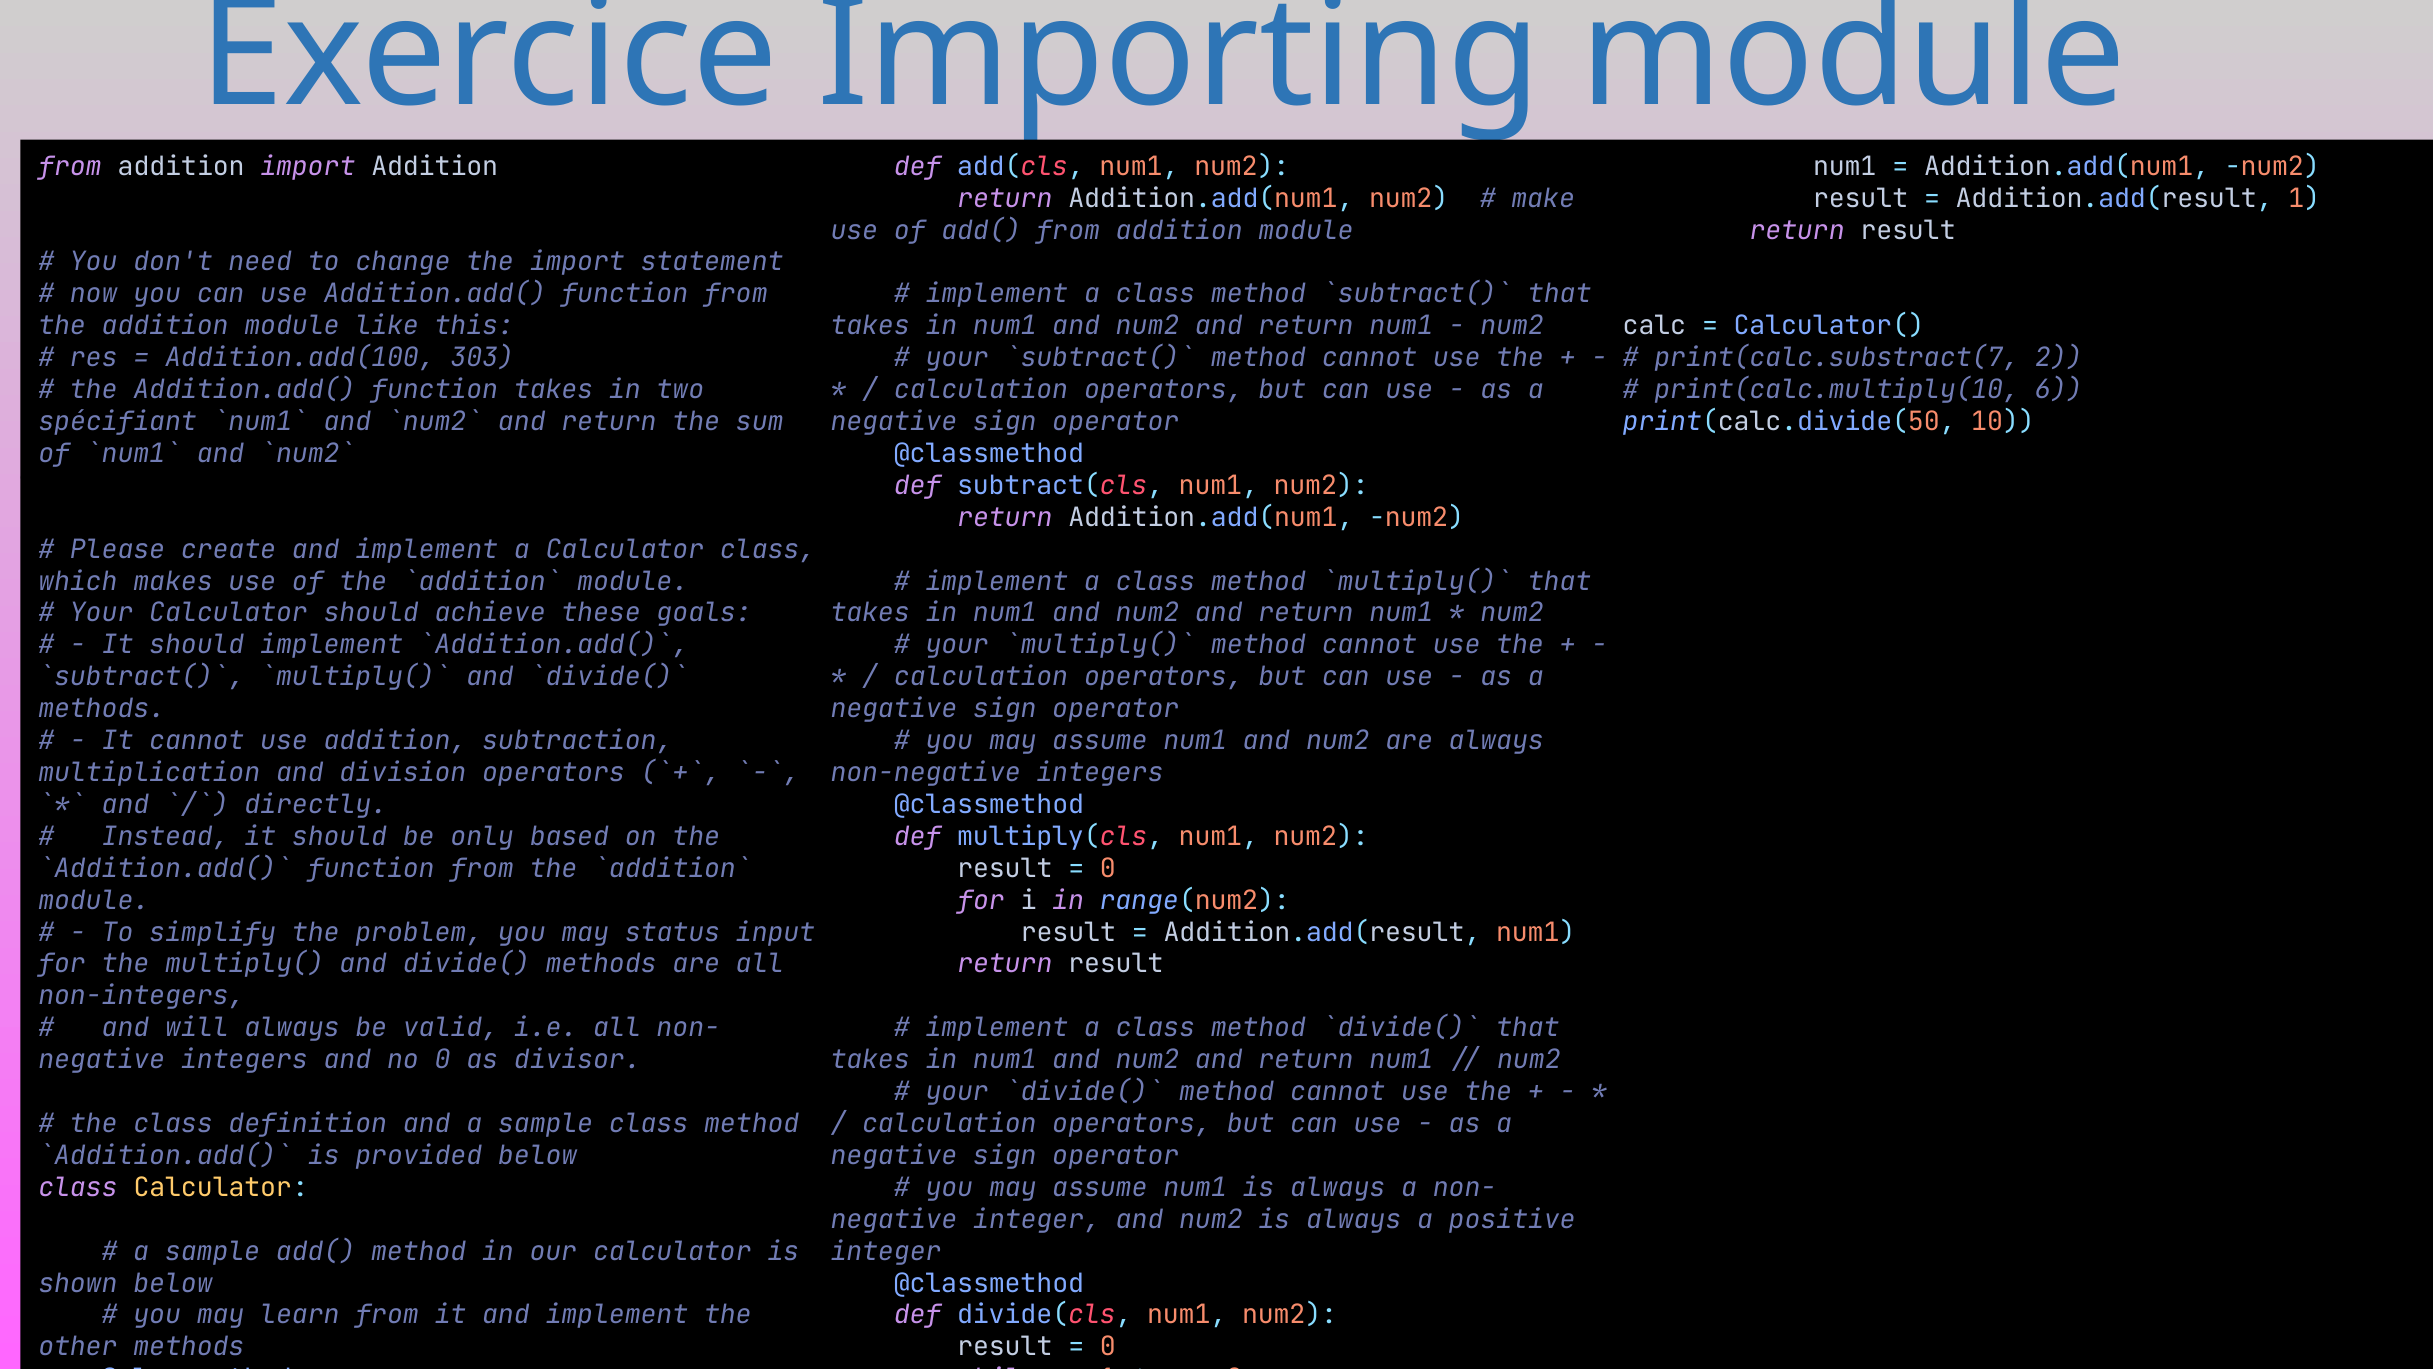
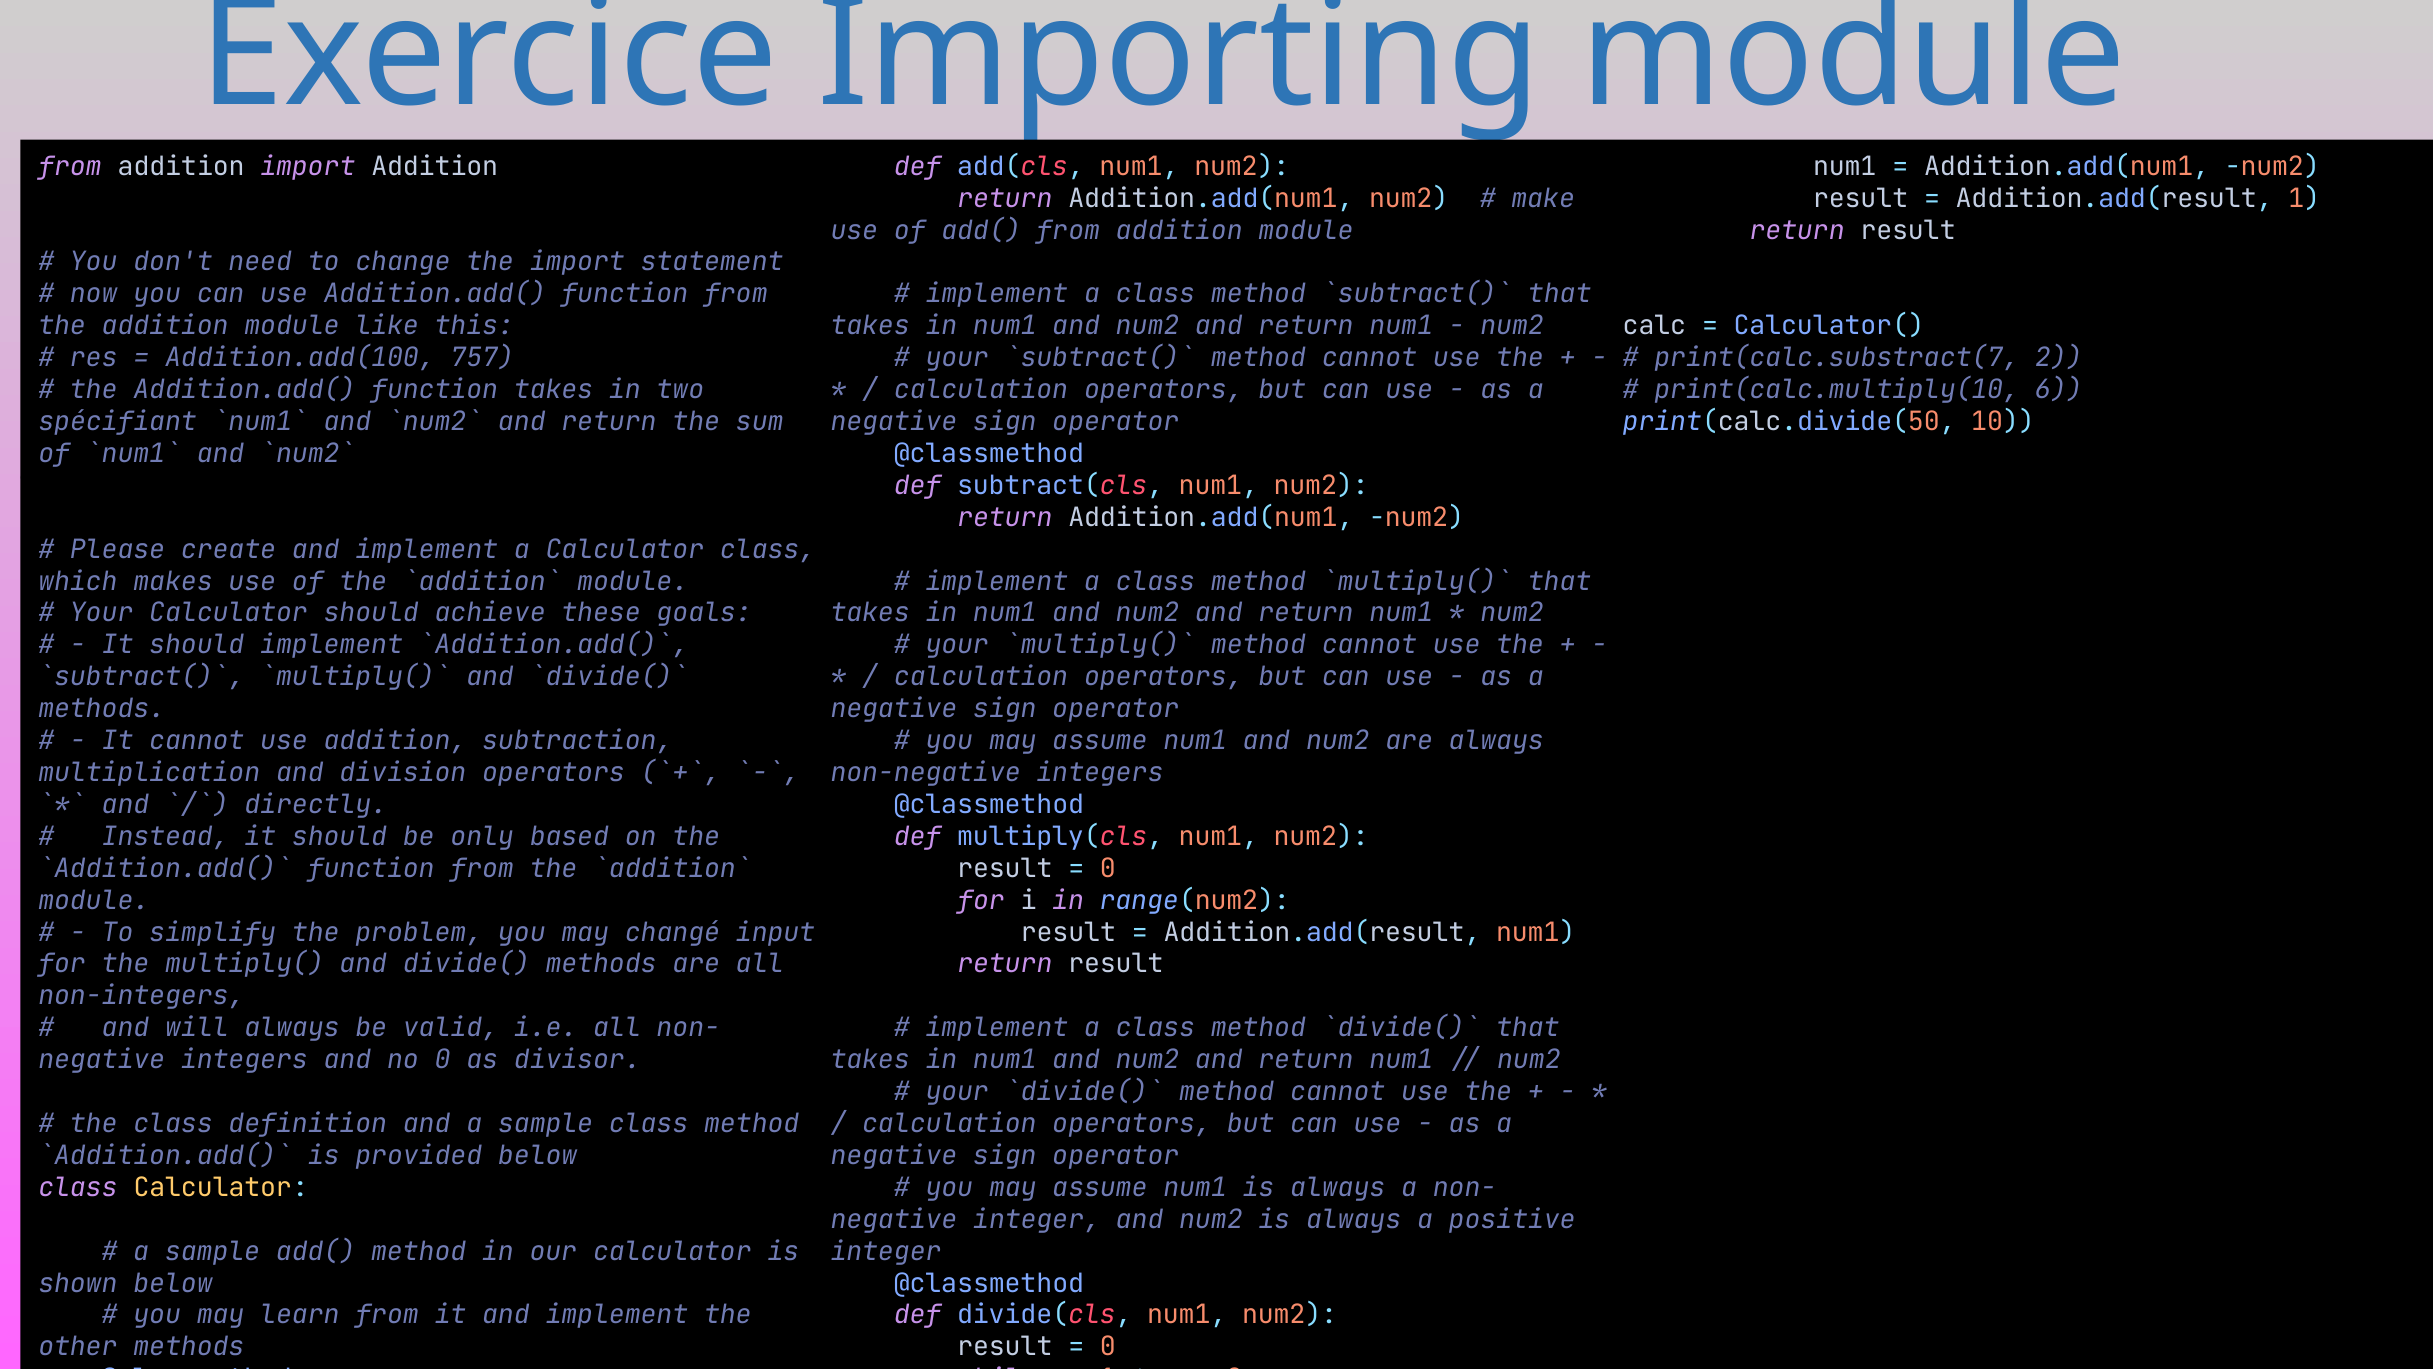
303: 303 -> 757 (482, 358)
status: status -> changé (672, 932)
